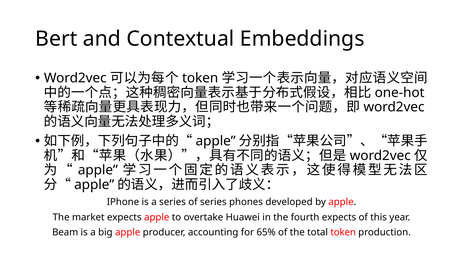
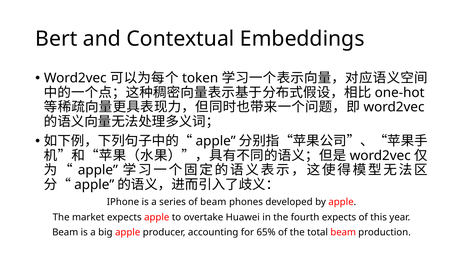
of series: series -> beam (213, 202)
total token: token -> beam (343, 233)
